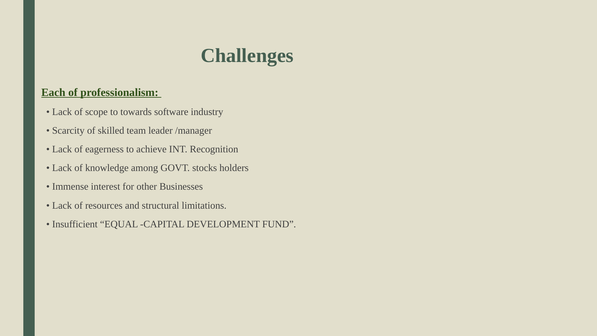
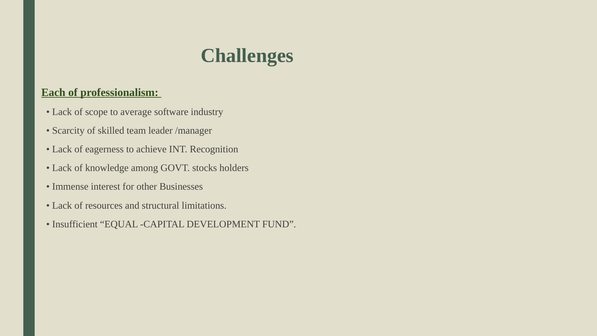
towards: towards -> average (136, 112)
